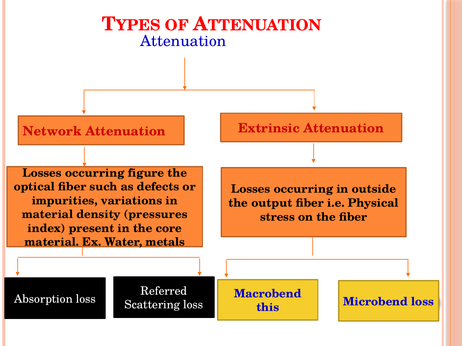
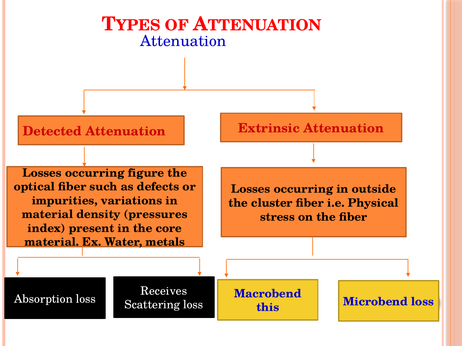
Network: Network -> Detected (52, 132)
output: output -> cluster (272, 203)
Referred: Referred -> Receives (164, 291)
